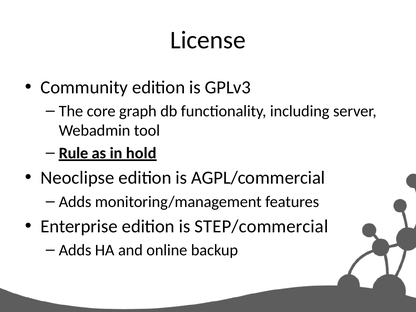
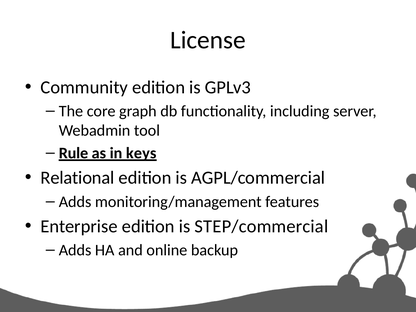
hold: hold -> keys (141, 153)
Neoclipse: Neoclipse -> Relational (78, 178)
